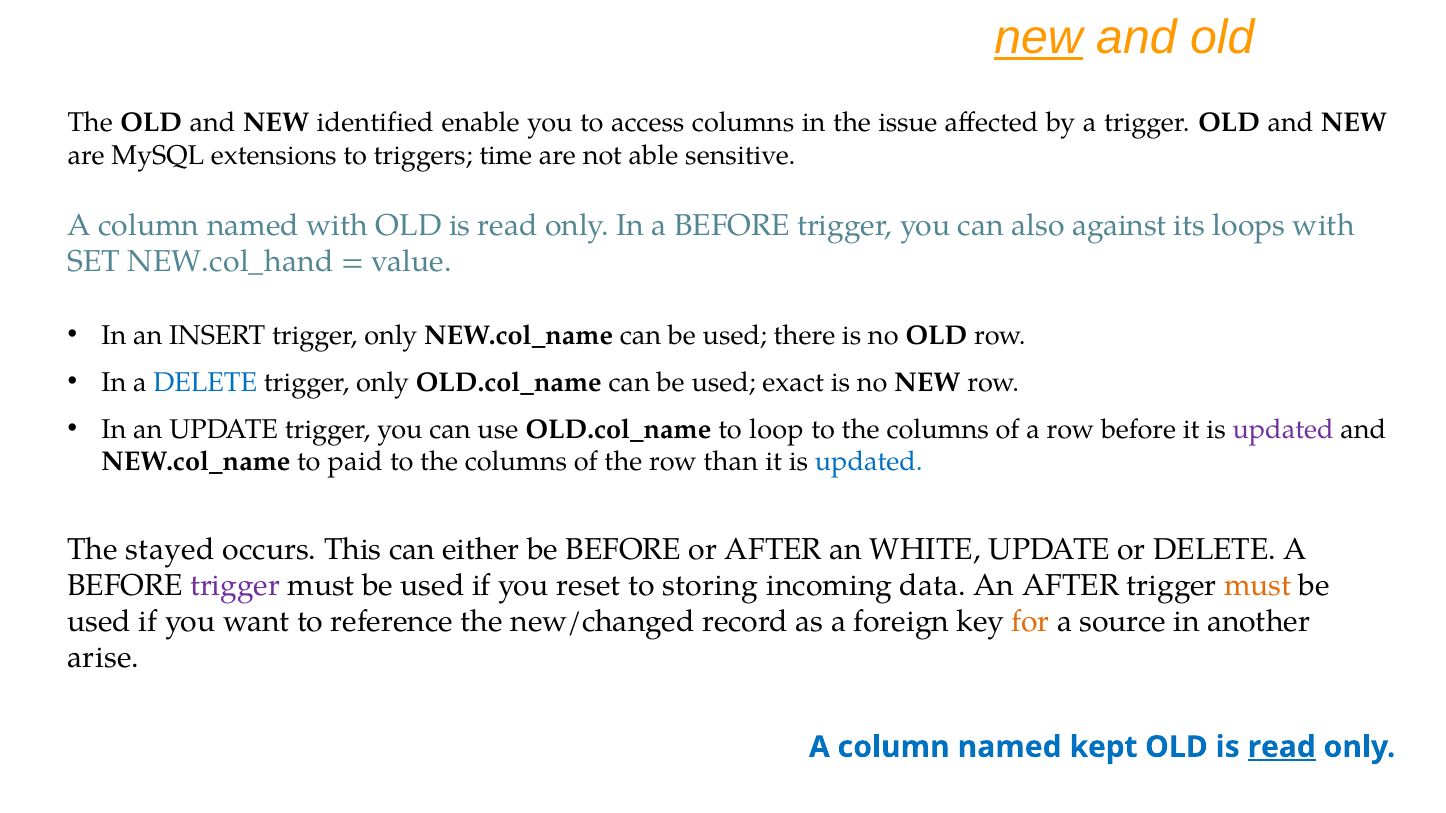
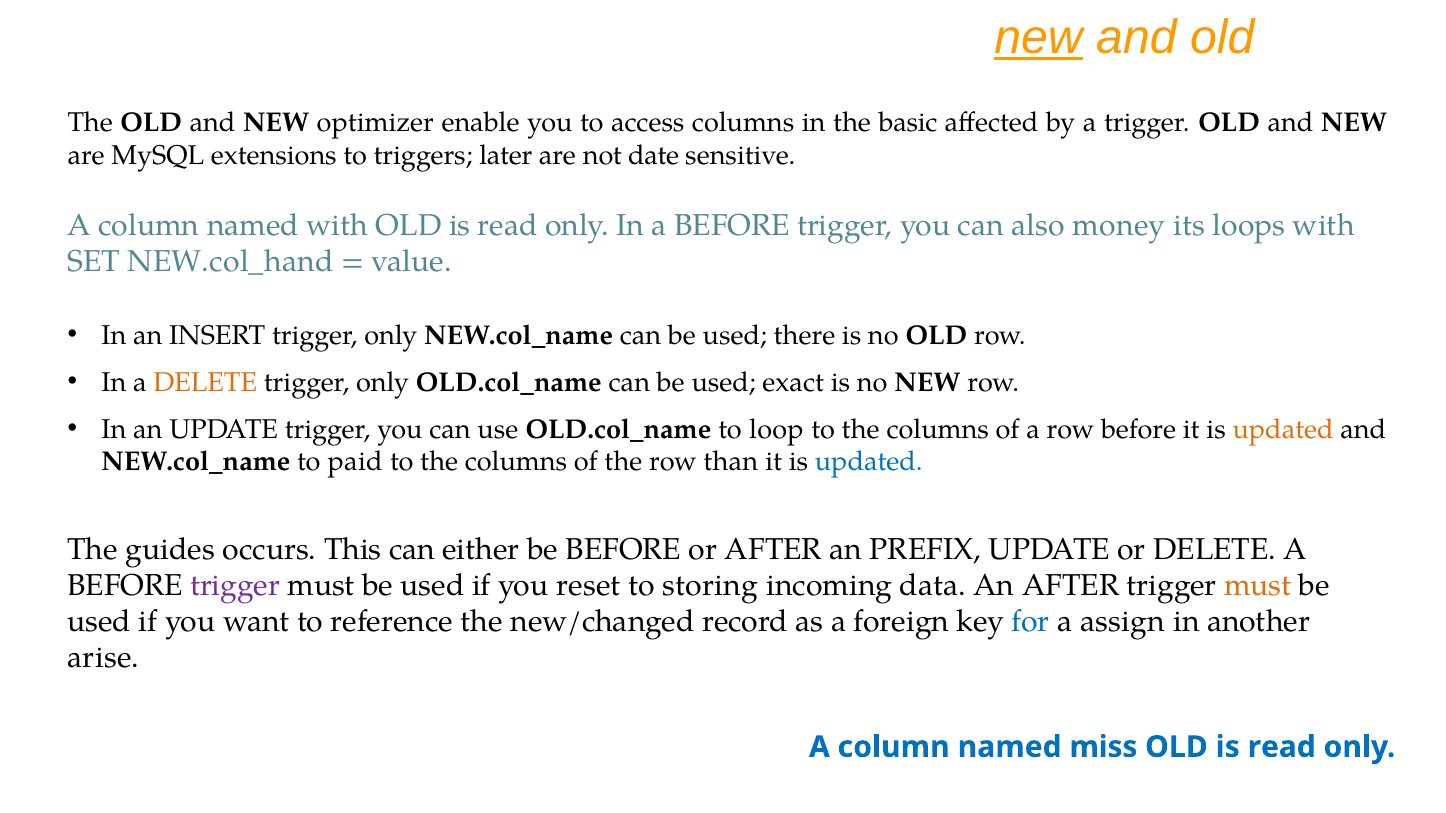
identified: identified -> optimizer (375, 123)
issue: issue -> basic (908, 123)
time: time -> later (506, 155)
able: able -> date (654, 155)
against: against -> money (1119, 226)
DELETE colour: blue -> orange (205, 382)
updated colour: purple -> orange (1283, 429)
stayed: stayed -> guides (170, 550)
WHITE: WHITE -> PREFIX (926, 550)
for colour: orange -> blue (1031, 622)
source: source -> assign (1123, 622)
kept: kept -> miss (1103, 747)
read underline: present -> none (1282, 747)
